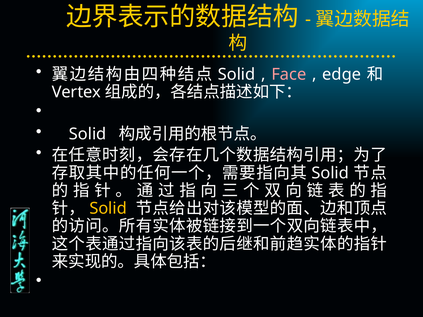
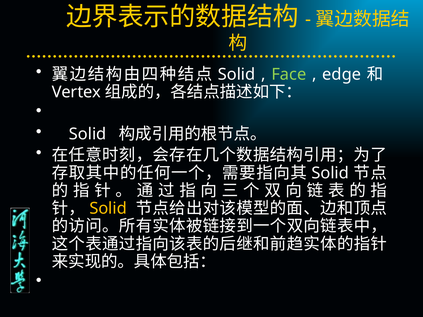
Face colour: pink -> light green (289, 74)
